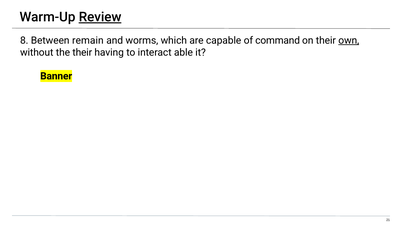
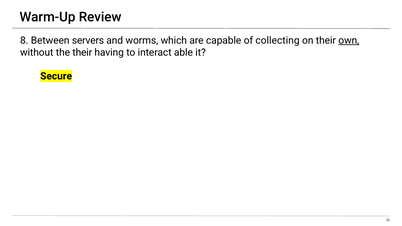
Review underline: present -> none (100, 17)
remain: remain -> servers (88, 40)
command: command -> collecting (278, 40)
Banner: Banner -> Secure (56, 76)
